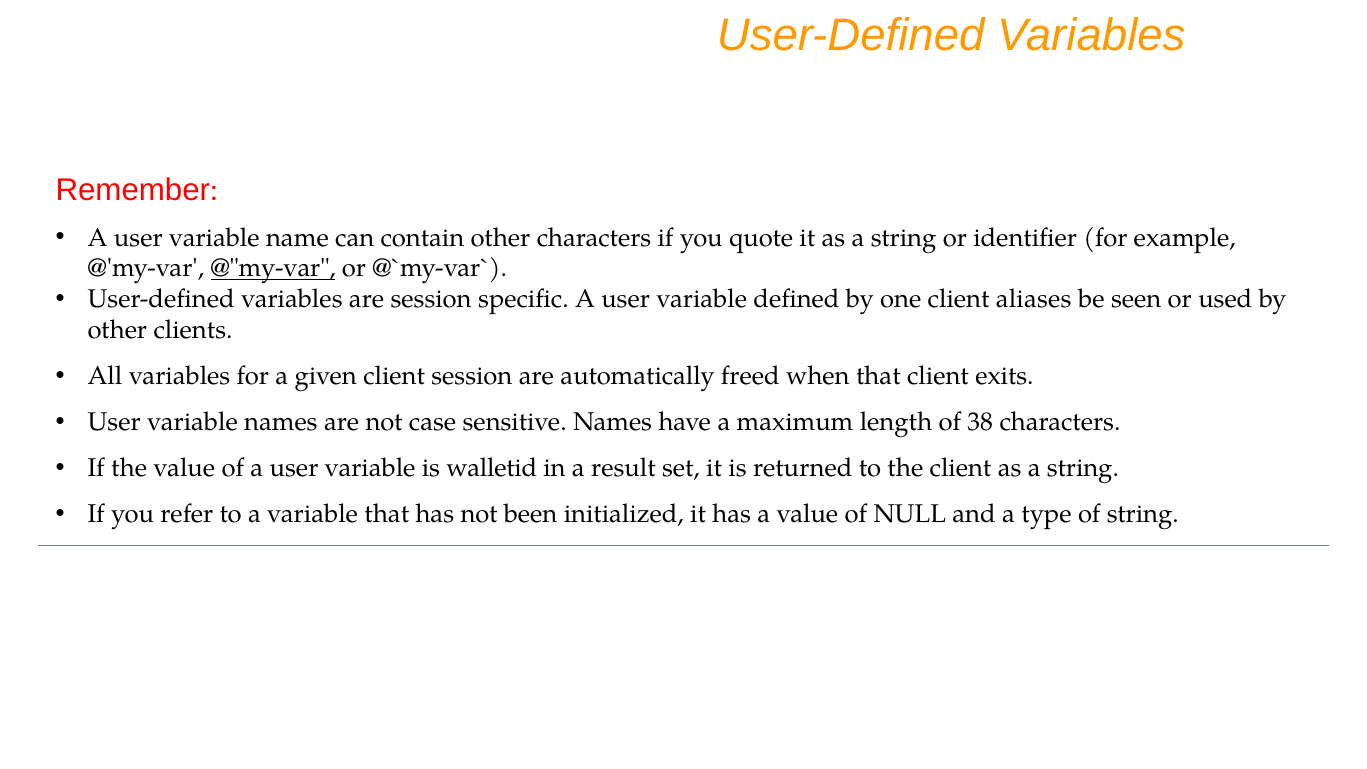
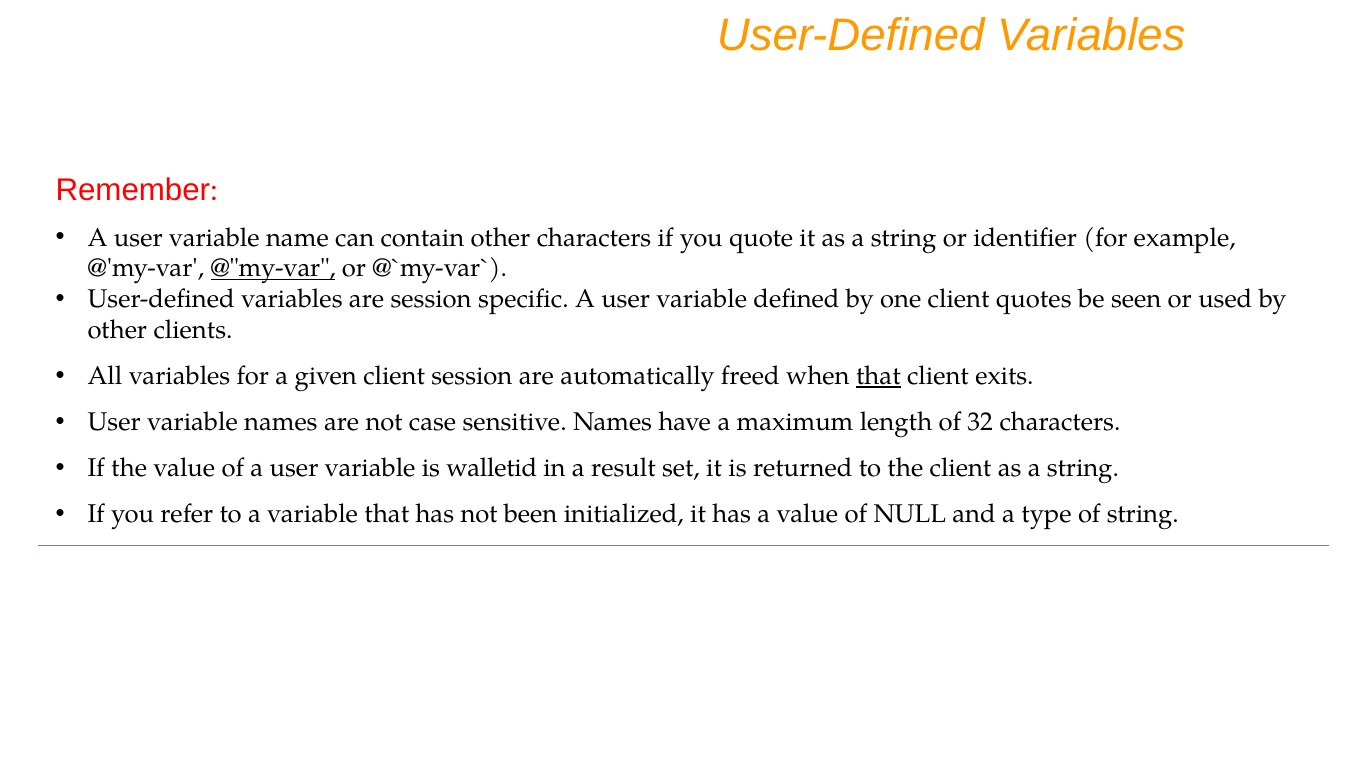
aliases: aliases -> quotes (1034, 299)
that underline: none -> present (878, 376)
38: 38 -> 32 (980, 422)
